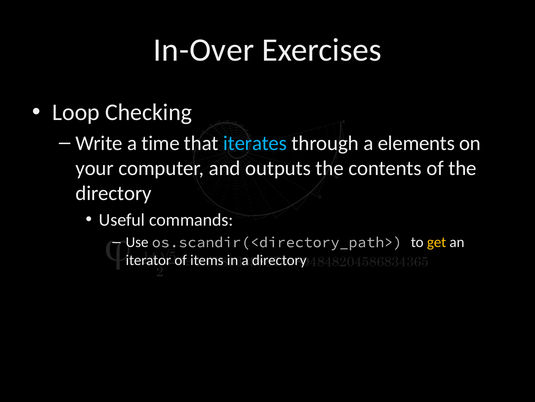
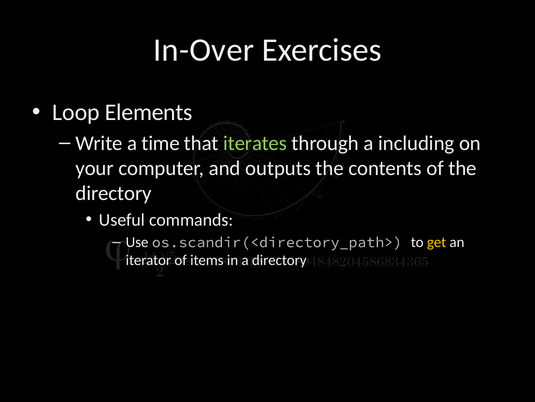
Checking: Checking -> Elements (149, 112)
iterates colour: light blue -> light green (255, 143)
elements: elements -> including (416, 143)
